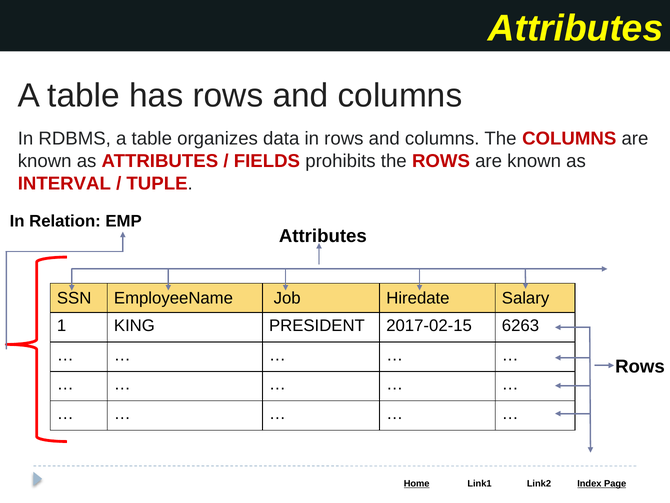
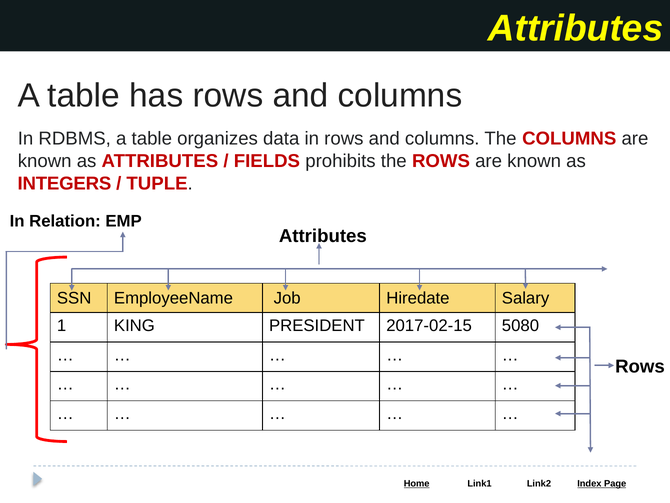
INTERVAL: INTERVAL -> INTEGERS (64, 183)
6263: 6263 -> 5080 (520, 325)
